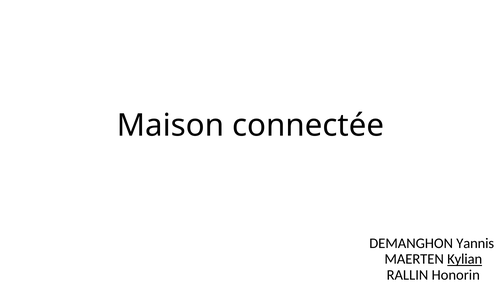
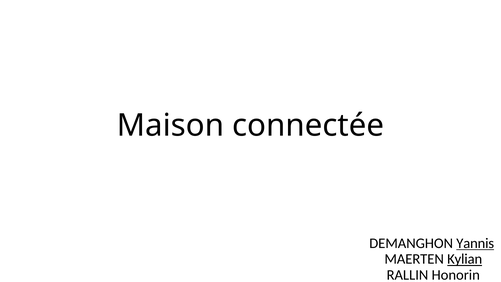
Yannis underline: none -> present (475, 243)
